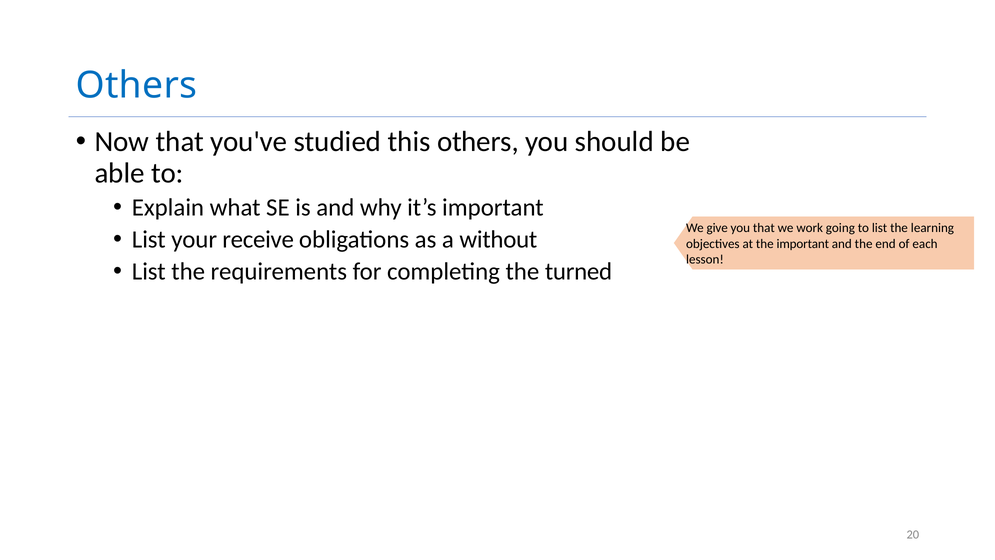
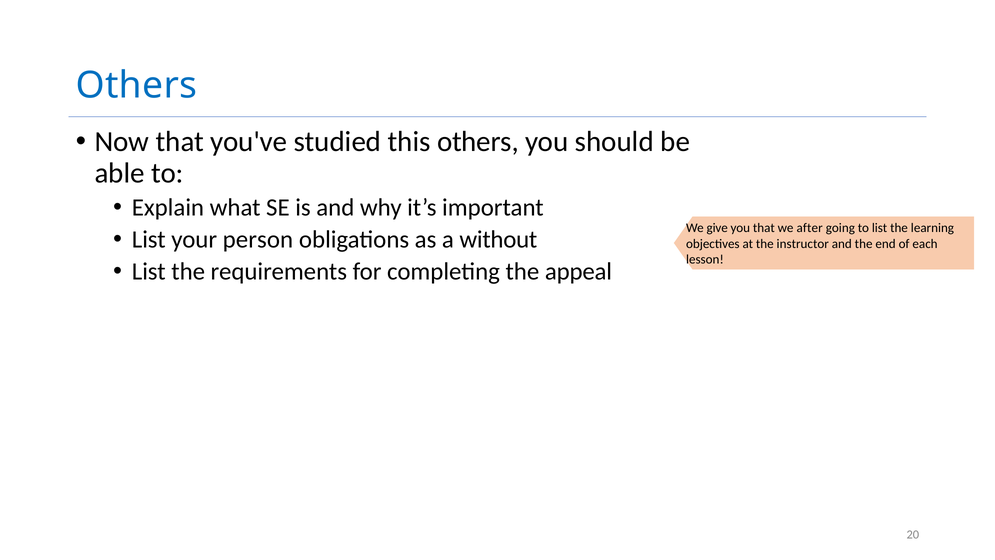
work: work -> after (810, 228)
receive: receive -> person (258, 239)
the important: important -> instructor (803, 244)
turned: turned -> appeal (578, 271)
